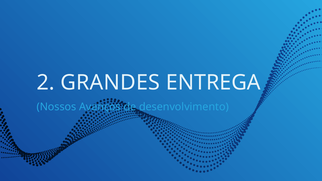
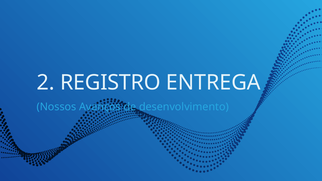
GRANDES: GRANDES -> REGISTRO (110, 83)
